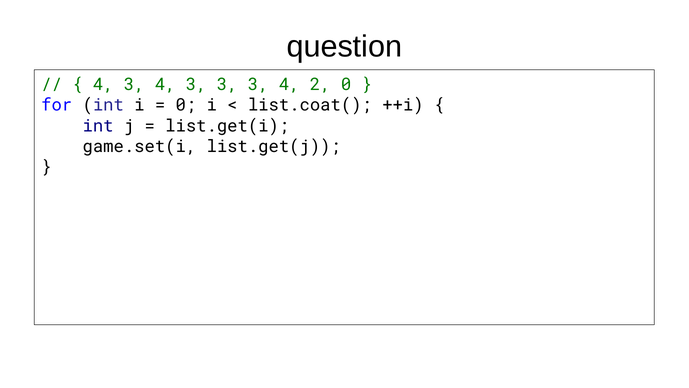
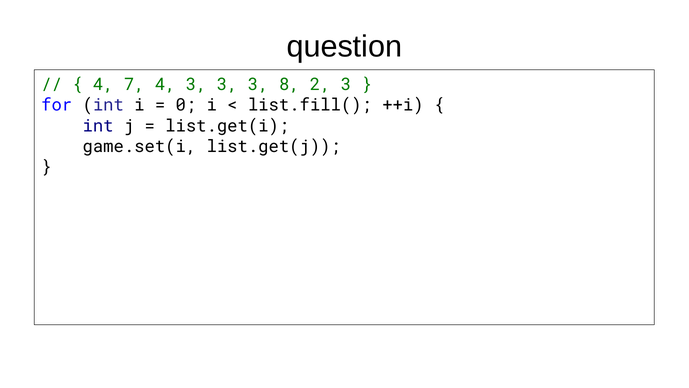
3: 3 -> 7 (134, 84)
3 3 4: 4 -> 8 (289, 84)
2 0: 0 -> 3 (346, 84)
list.coat(: list.coat( -> list.fill( (310, 105)
